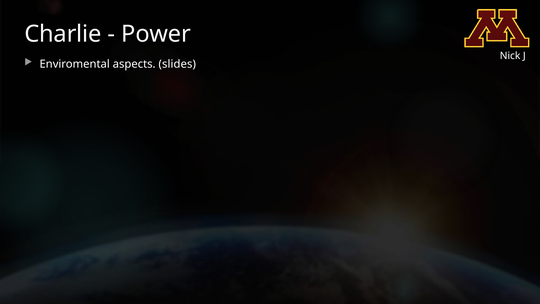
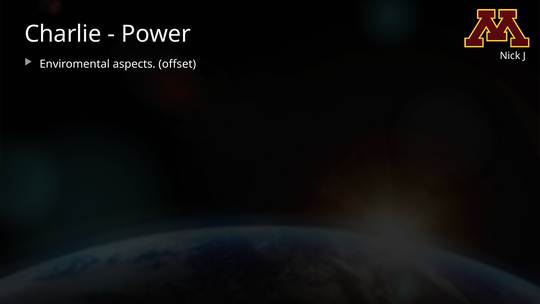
slides: slides -> offset (177, 64)
